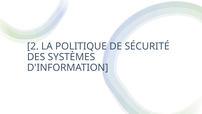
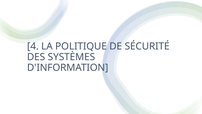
2: 2 -> 4 (33, 46)
